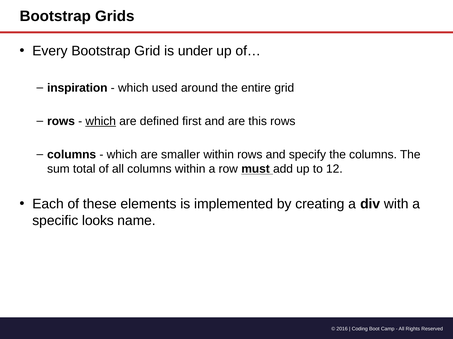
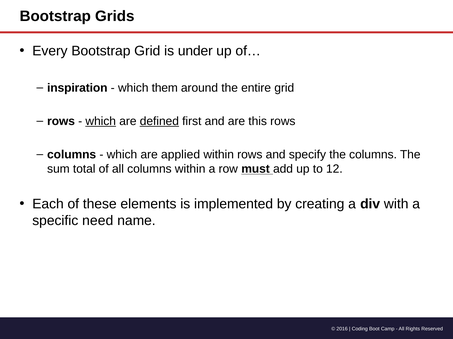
used: used -> them (165, 88)
defined underline: none -> present (159, 122)
smaller: smaller -> applied (181, 155)
looks: looks -> need (98, 221)
